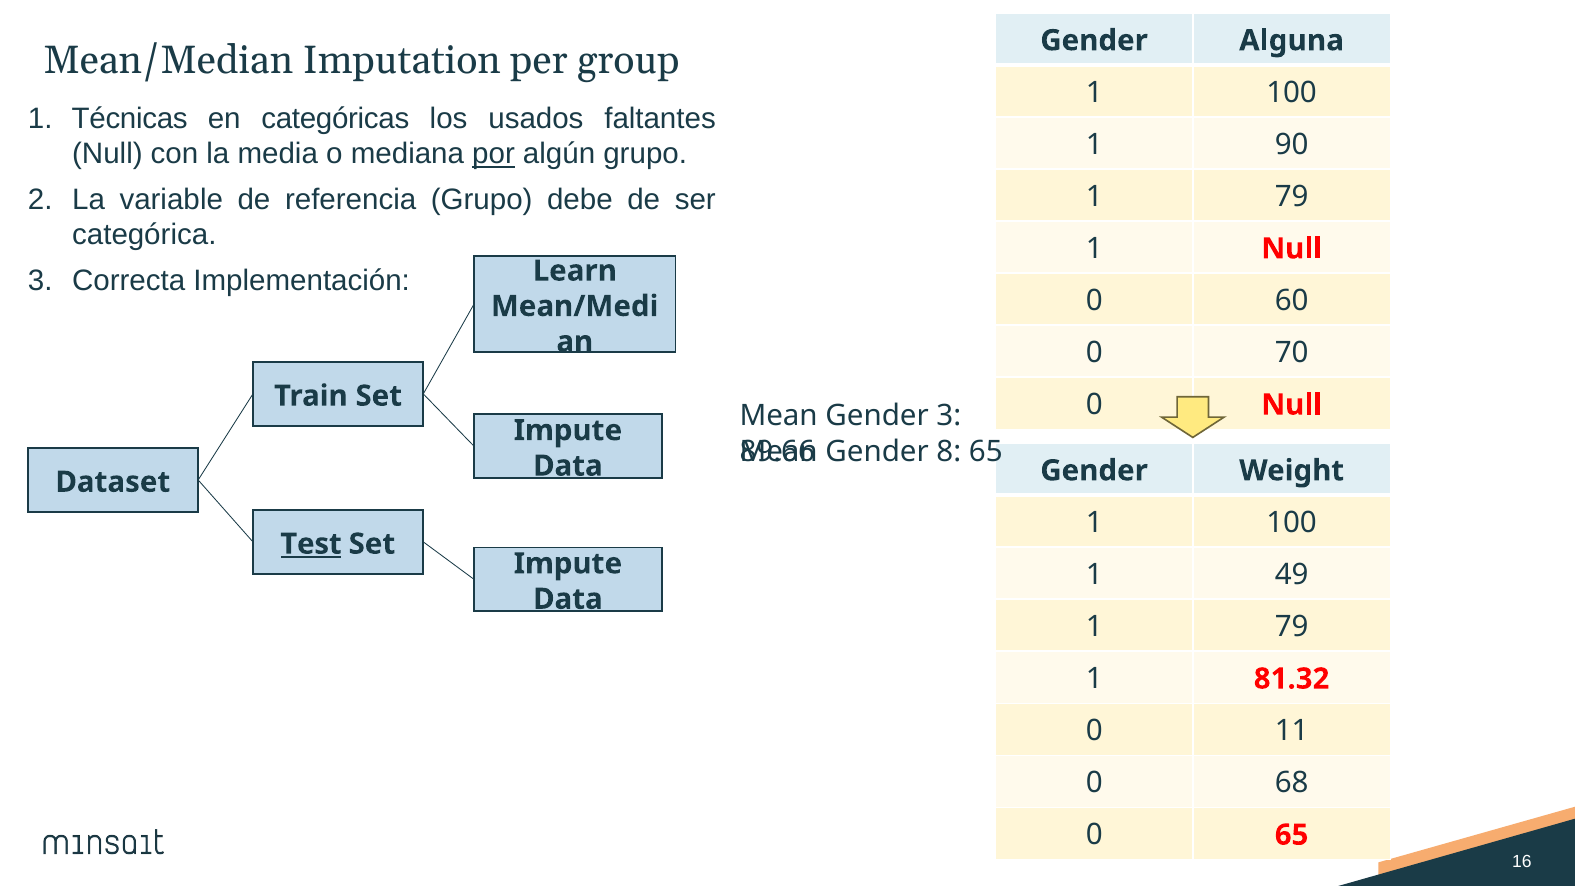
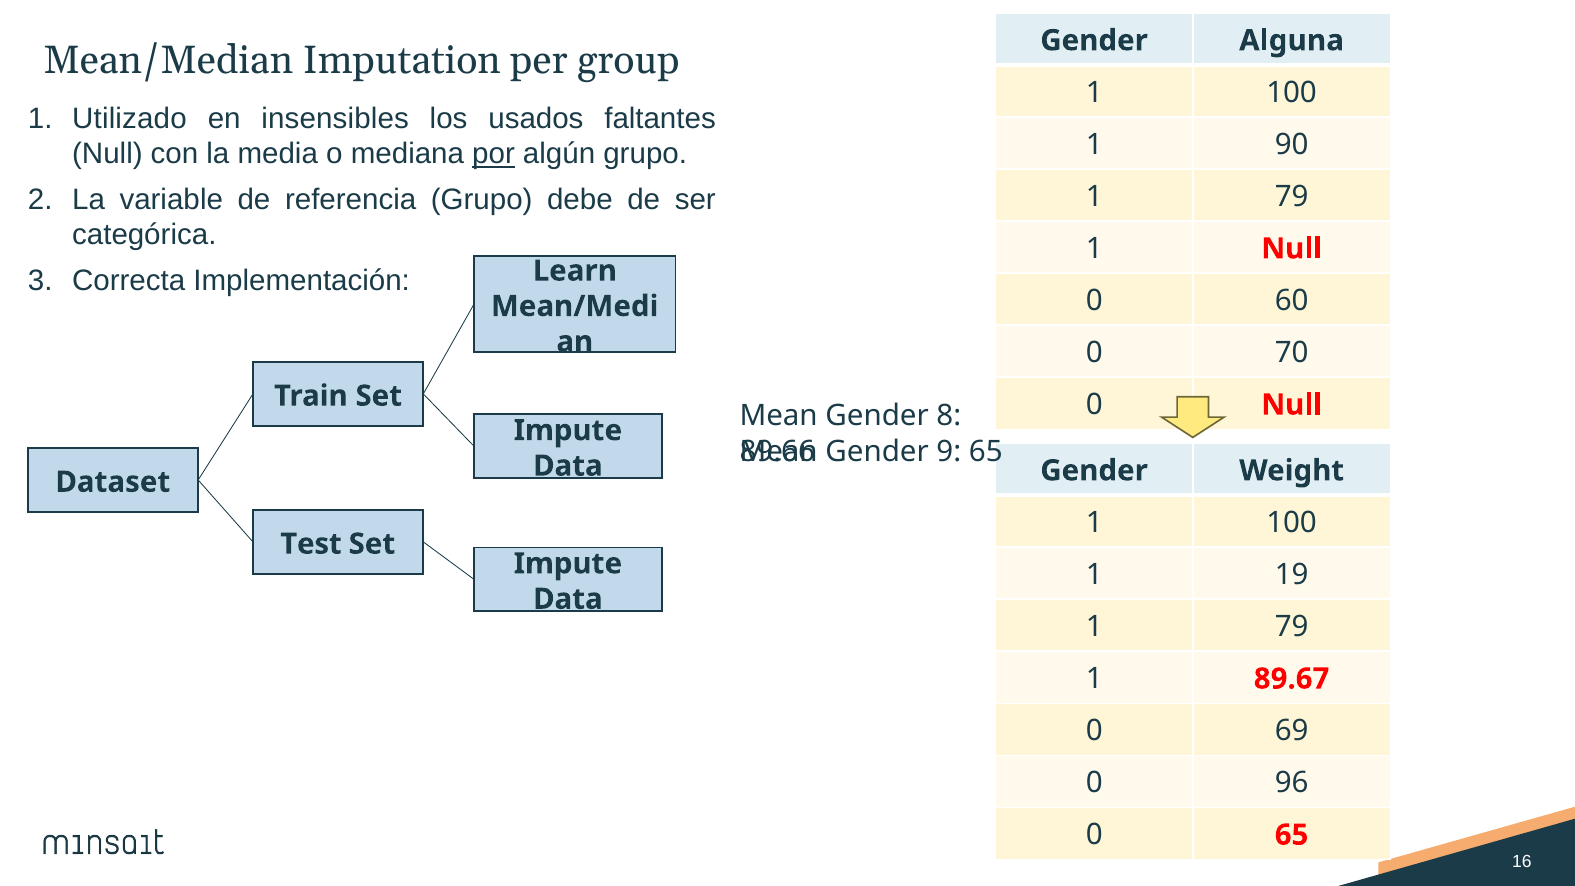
Técnicas: Técnicas -> Utilizado (129, 119)
categóricas: categóricas -> insensibles (335, 119)
Gender 3: 3 -> 8 (949, 416)
8: 8 -> 9 (949, 451)
Test underline: present -> none (311, 544)
49: 49 -> 19 (1292, 575)
81.32: 81.32 -> 89.67 (1292, 679)
11: 11 -> 69 (1292, 731)
68: 68 -> 96 (1292, 783)
